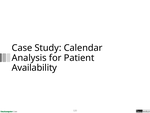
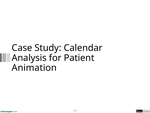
Availability: Availability -> Animation (34, 68)
